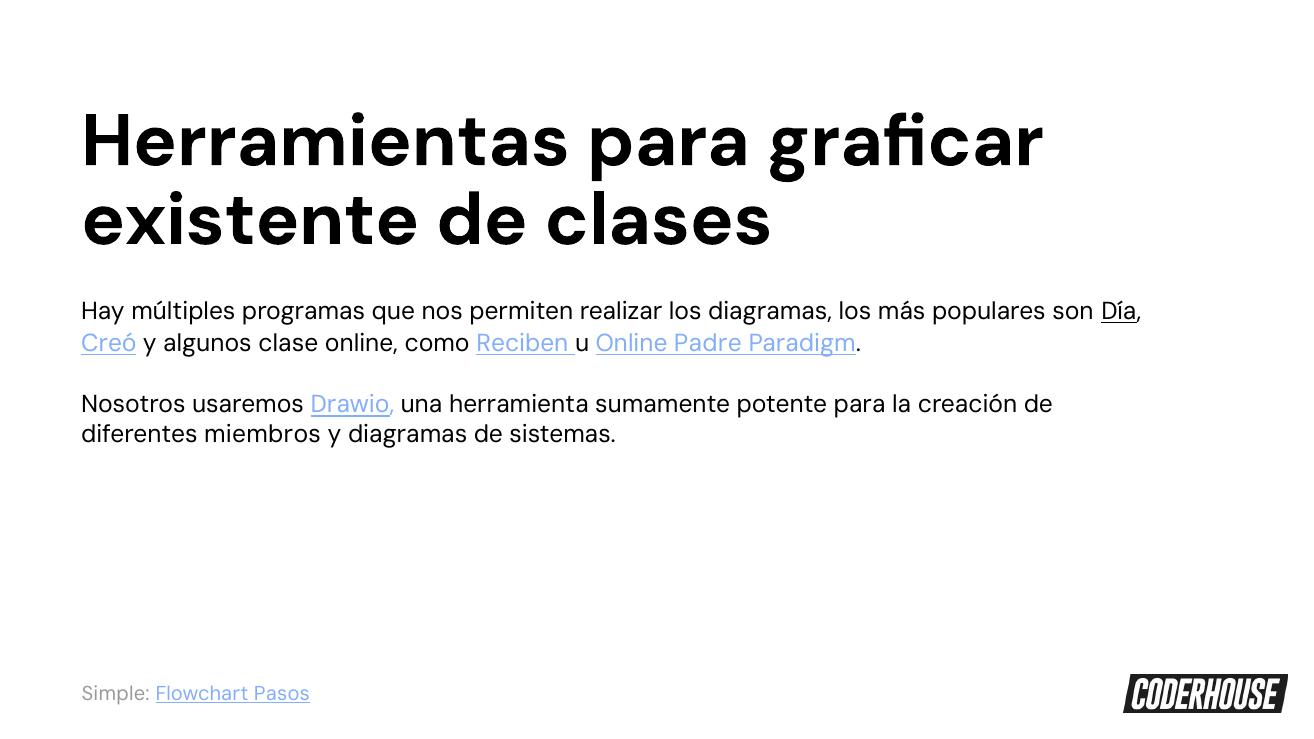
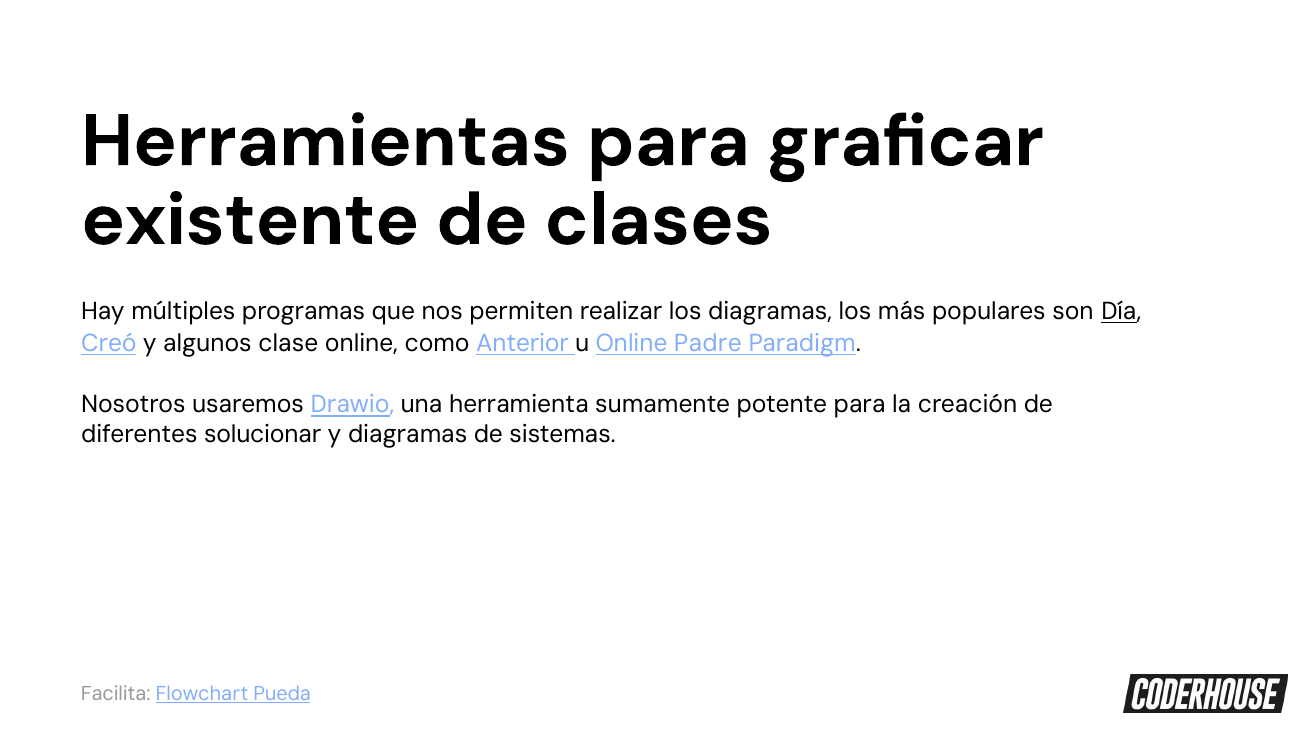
Reciben: Reciben -> Anterior (523, 343)
miembros: miembros -> solucionar (263, 434)
Simple: Simple -> Facilita (116, 694)
Pasos: Pasos -> Pueda (282, 694)
